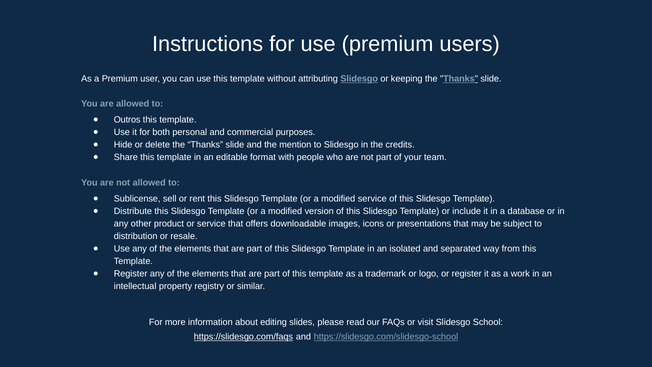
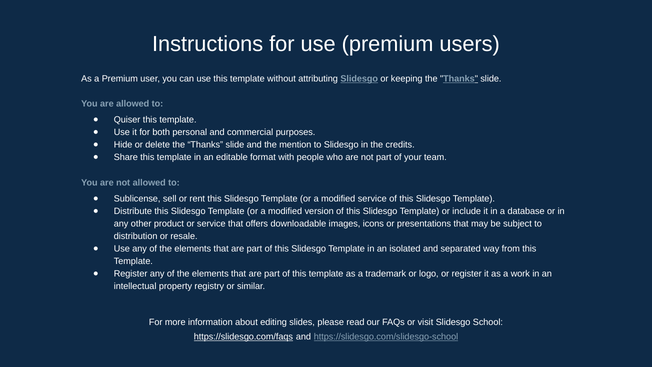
Outros: Outros -> Quiser (127, 120)
